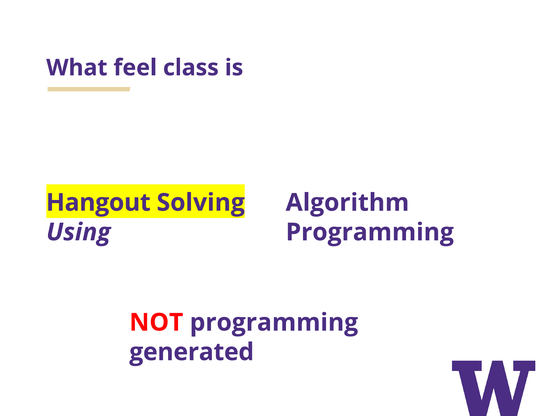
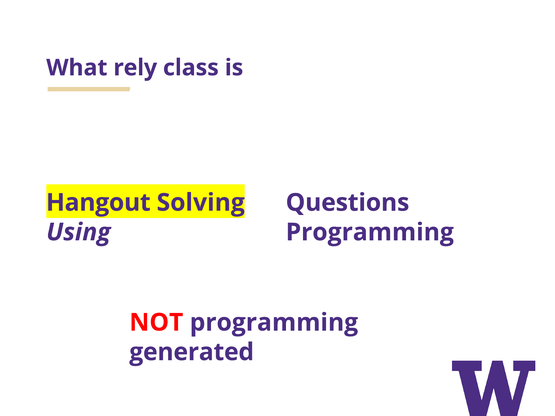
feel: feel -> rely (135, 68)
Algorithm: Algorithm -> Questions (347, 203)
